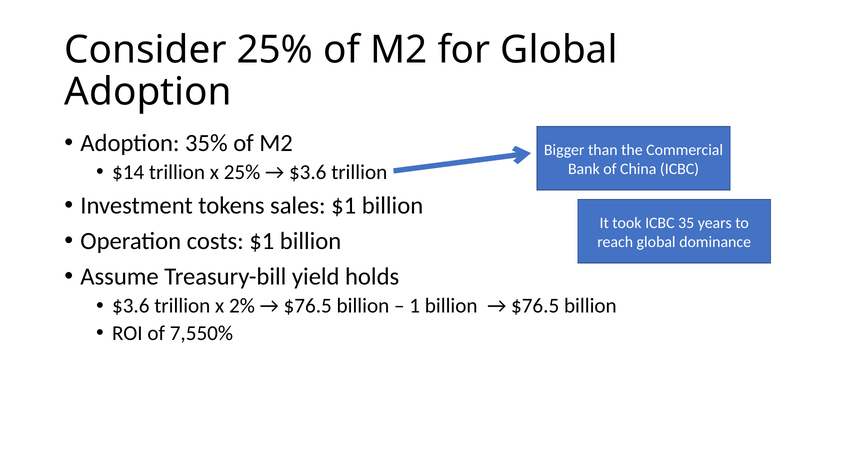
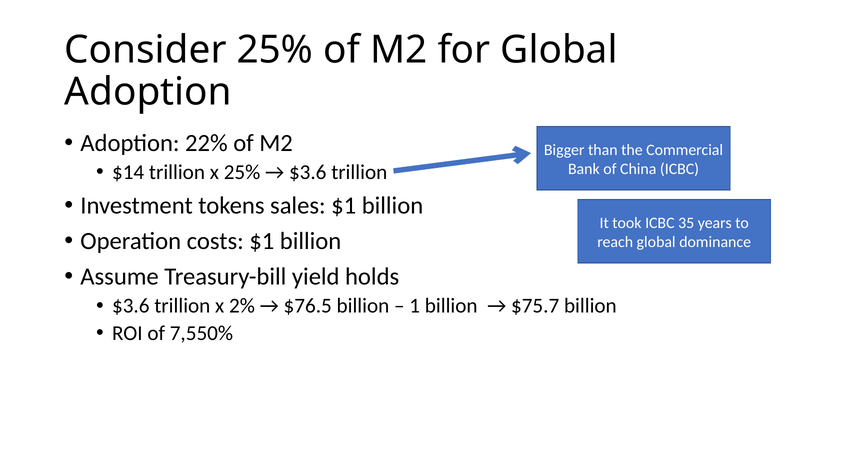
35%: 35% -> 22% (206, 143)
$76.5: $76.5 -> $75.7 (535, 306)
